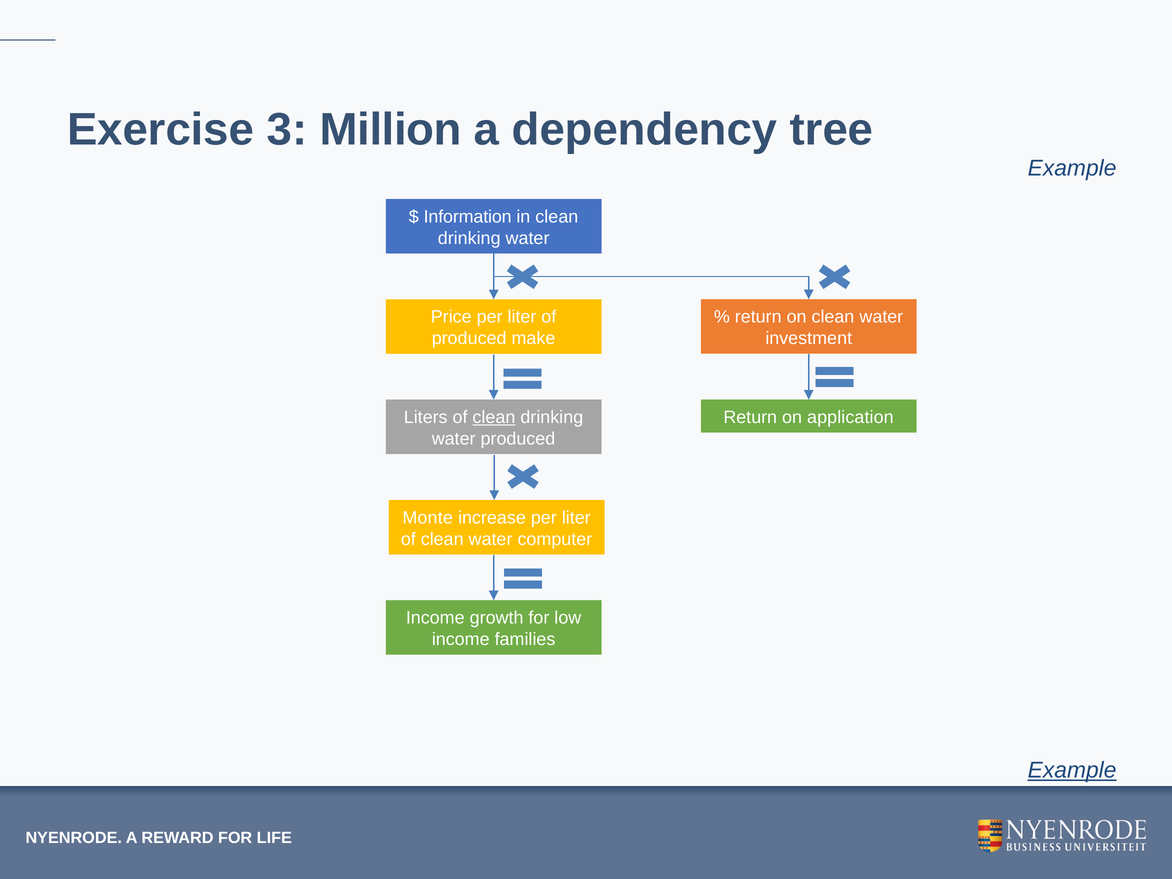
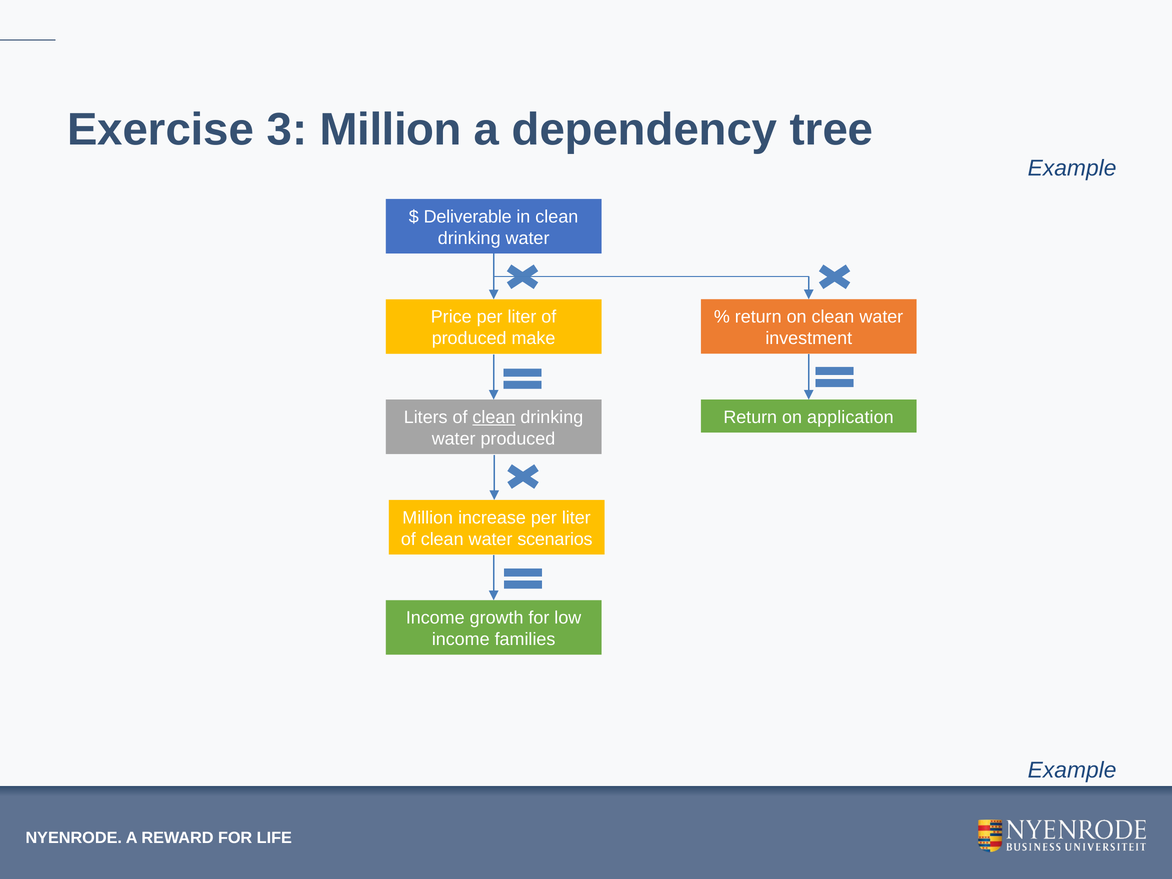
Information: Information -> Deliverable (468, 217)
Monte: Monte -> Million (428, 518)
computer: computer -> scenarios (555, 539)
Example underline: present -> none (1072, 770)
